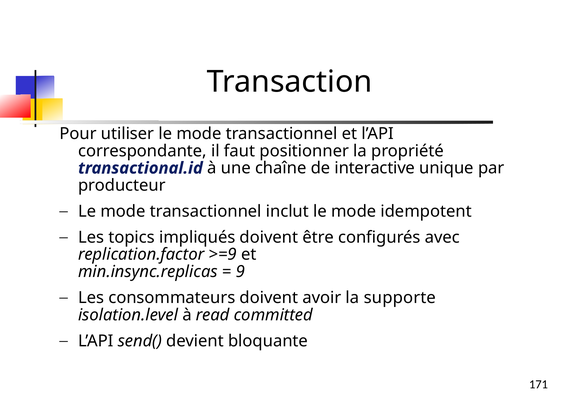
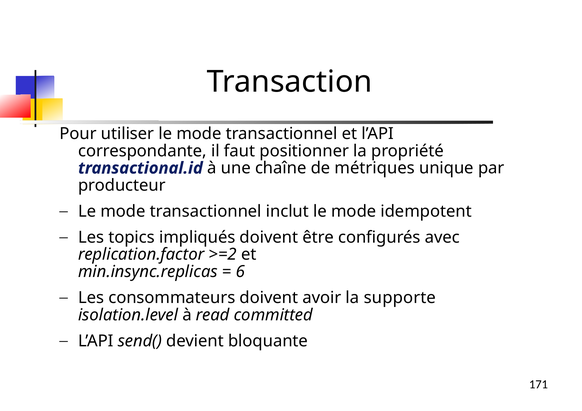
interactive: interactive -> métriques (375, 168)
>=9: >=9 -> >=2 (223, 255)
9: 9 -> 6 (240, 272)
